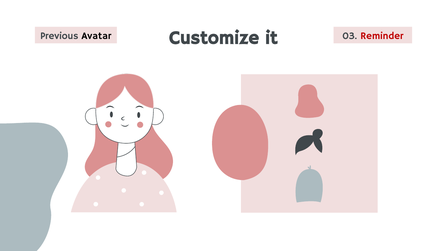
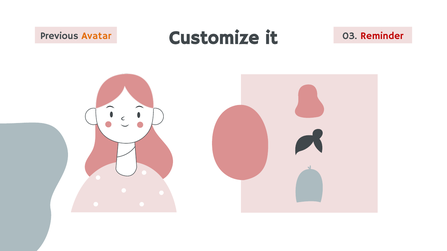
Avatar colour: black -> orange (96, 36)
